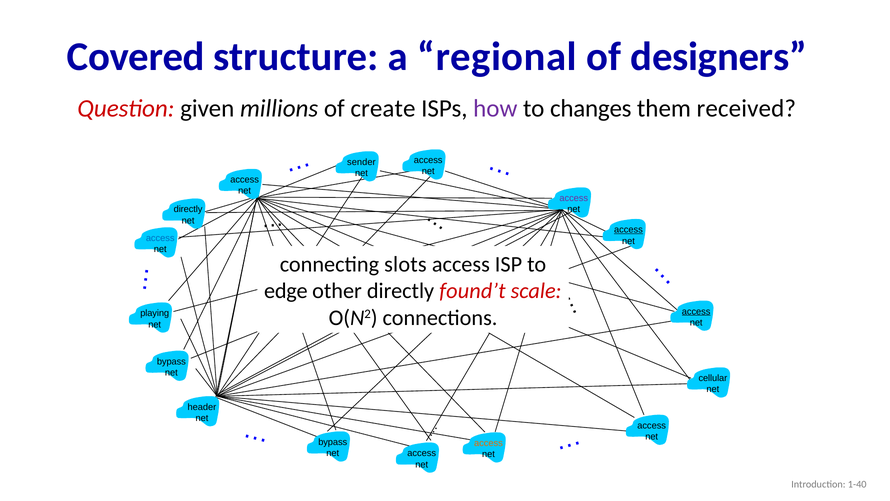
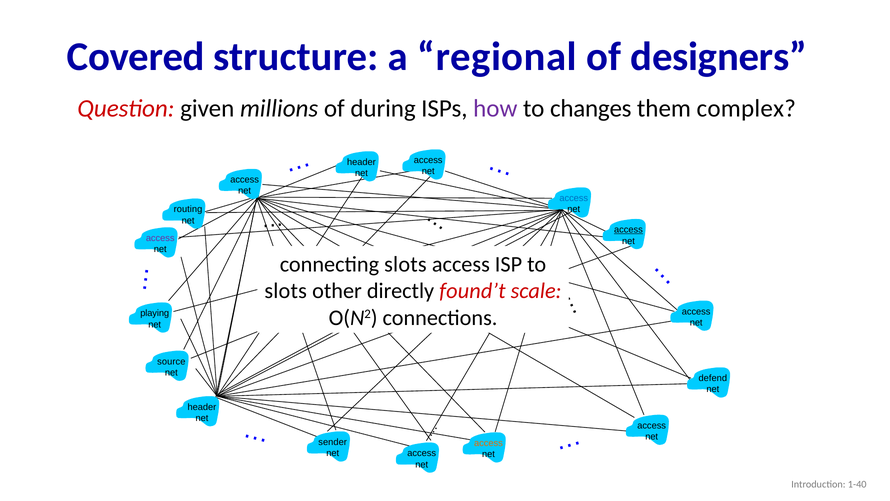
create: create -> during (383, 109)
received: received -> complex (746, 109)
sender: sender -> header (361, 162)
access colour: purple -> blue (574, 198)
directly: directly -> routing (188, 209)
access colour: blue -> purple (160, 238)
edge: edge -> slots (286, 291)
access underline: present -> none (696, 311)
bypass: bypass -> source (171, 361)
cellular: cellular -> defend (713, 378)
bypass: bypass -> sender (333, 442)
